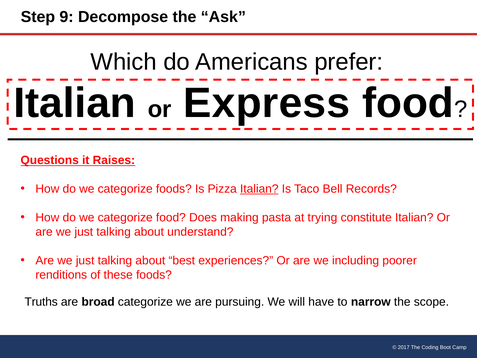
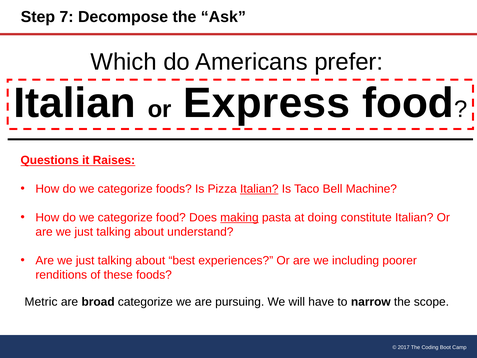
9: 9 -> 7 (67, 17)
Records: Records -> Machine (371, 189)
making underline: none -> present (239, 217)
trying: trying -> doing (322, 217)
Truths: Truths -> Metric (41, 302)
